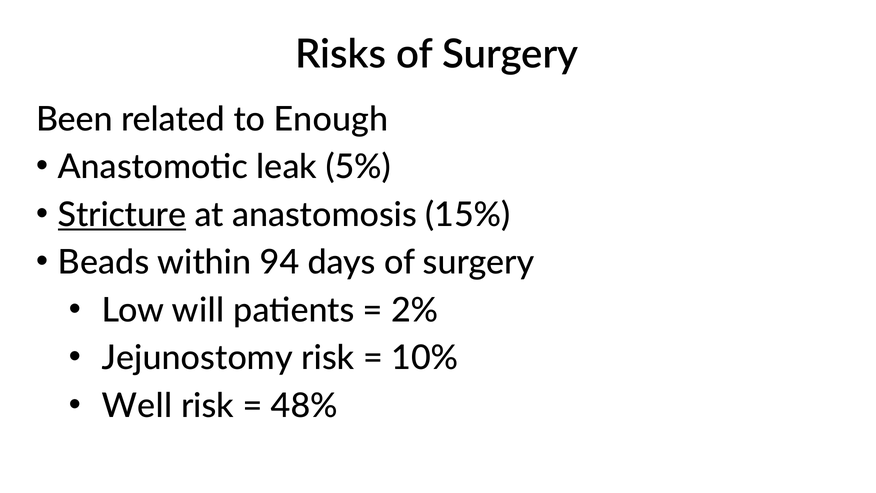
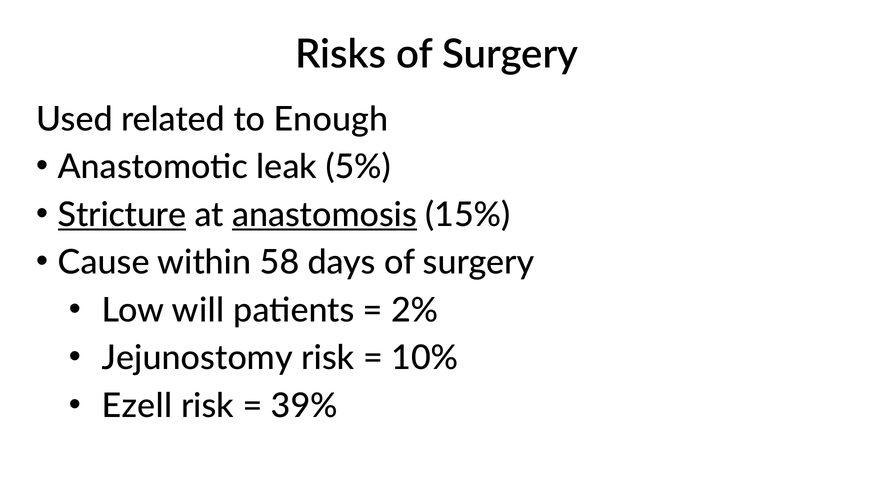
Been: Been -> Used (74, 119)
anastomosis underline: none -> present (325, 215)
Beads: Beads -> Cause (104, 262)
94: 94 -> 58 (279, 262)
Well: Well -> Ezell (137, 406)
48%: 48% -> 39% (304, 406)
